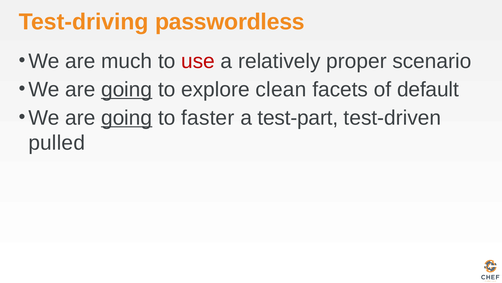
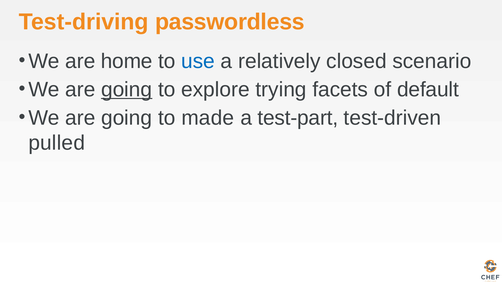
much: much -> home (127, 61)
use colour: red -> blue (198, 61)
proper: proper -> closed (356, 61)
clean: clean -> trying (281, 89)
going underline: present -> none (127, 118)
faster: faster -> made (208, 118)
